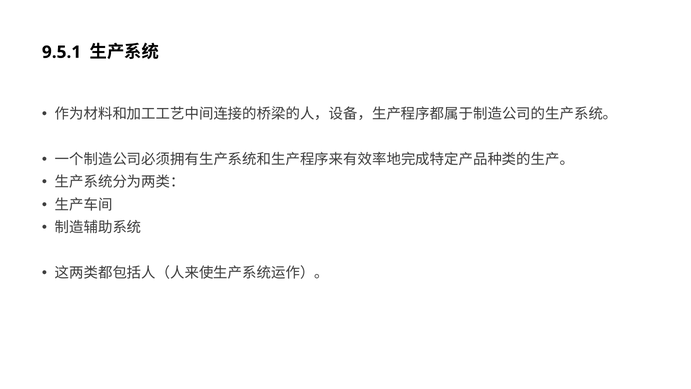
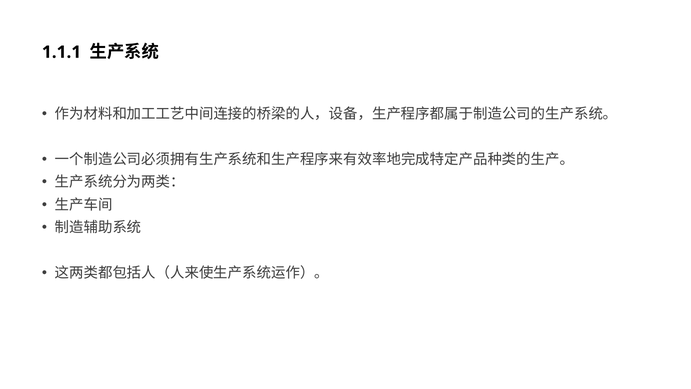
9.5.1: 9.5.1 -> 1.1.1 (62, 52)
